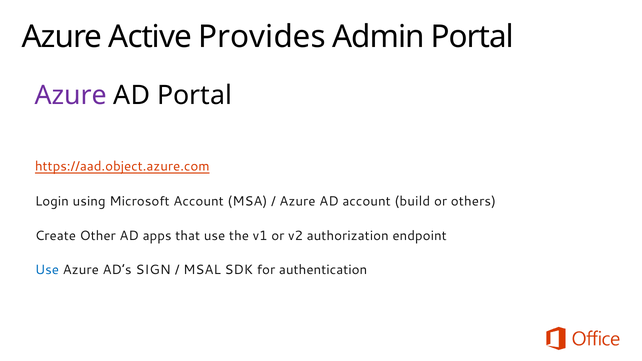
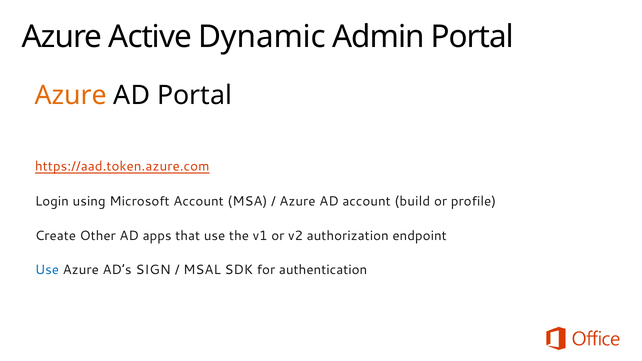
Provides: Provides -> Dynamic (262, 37)
Azure colour: purple -> orange (71, 95)
https://aad.object.azure.com: https://aad.object.azure.com -> https://aad.token.azure.com (122, 166)
others: others -> profile (473, 201)
